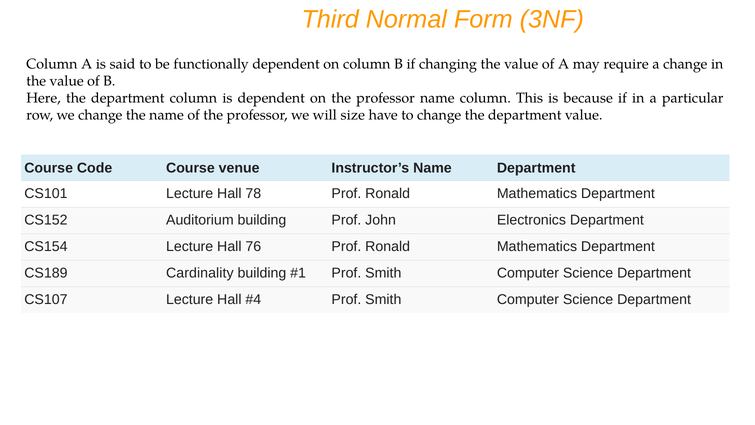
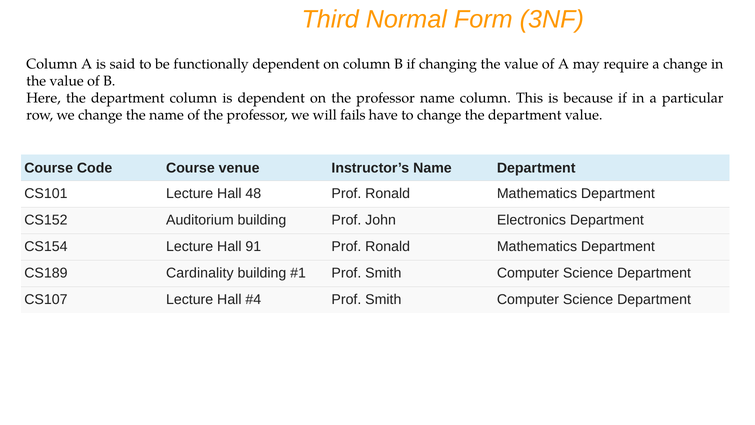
size: size -> fails (353, 115)
78: 78 -> 48 (253, 194)
76: 76 -> 91 (253, 247)
